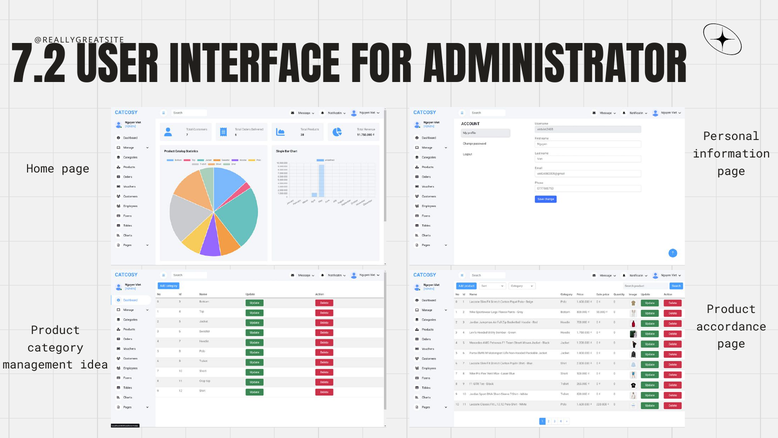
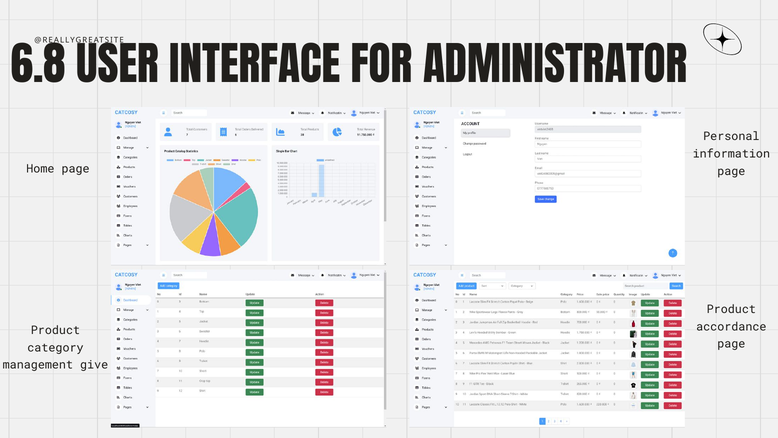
7.2: 7.2 -> 6.8 (38, 67)
idea: idea -> give (94, 365)
